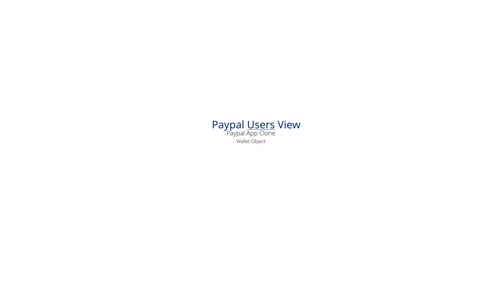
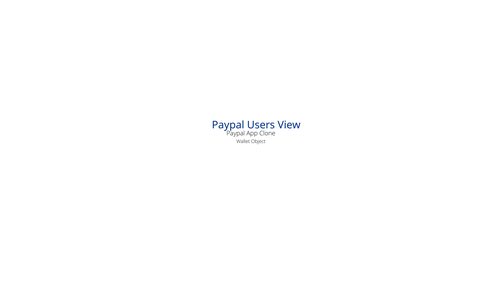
Users underline: present -> none (261, 125)
